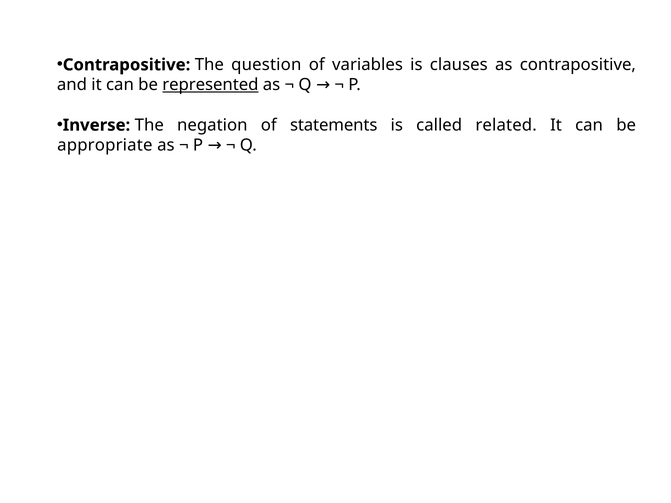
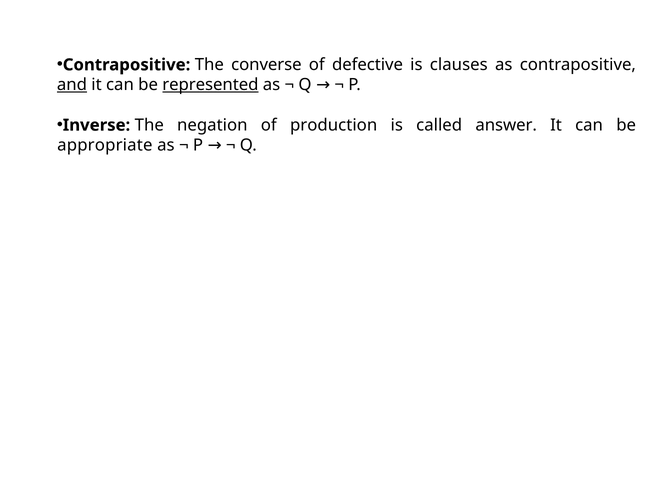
question: question -> converse (266, 65)
variables: variables -> defective (368, 65)
and underline: none -> present (72, 85)
statements: statements -> production (334, 125)
related: related -> answer (506, 125)
